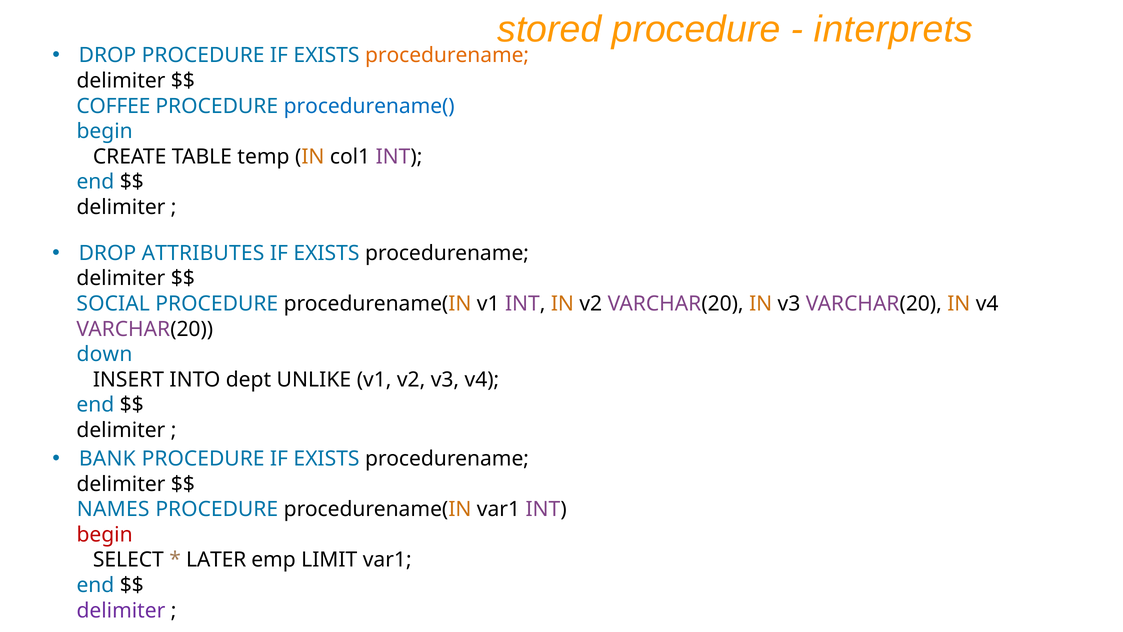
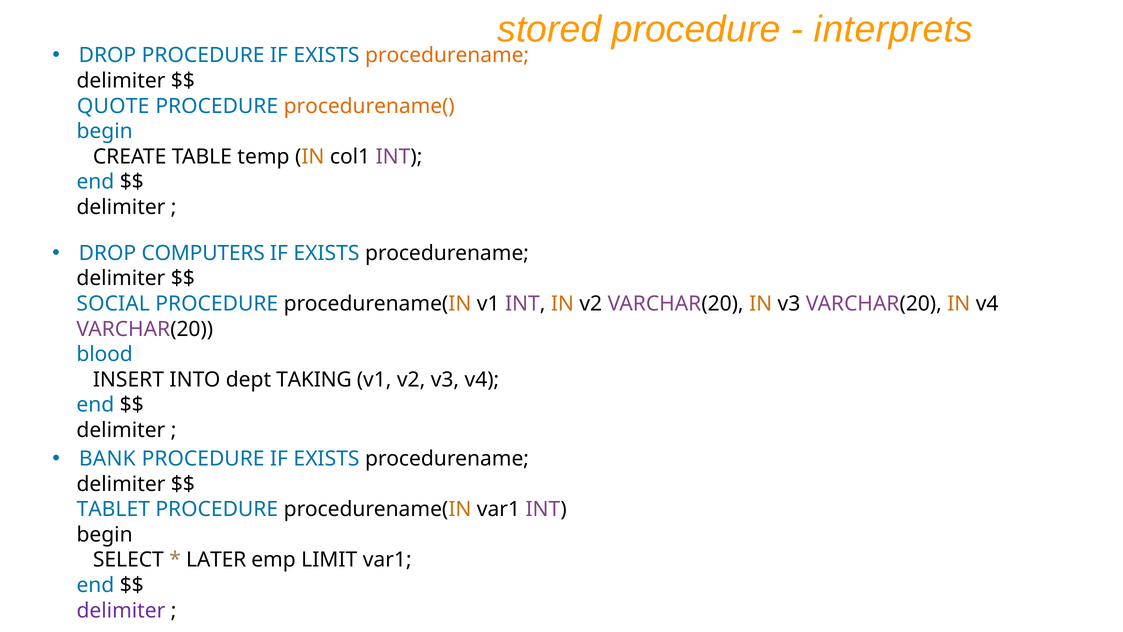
COFFEE: COFFEE -> QUOTE (113, 106)
procedurename( colour: blue -> orange (369, 106)
ATTRIBUTES: ATTRIBUTES -> COMPUTERS (203, 253)
down: down -> blood (105, 354)
UNLIKE: UNLIKE -> TAKING (314, 379)
NAMES: NAMES -> TABLET (113, 509)
begin colour: red -> black (105, 534)
